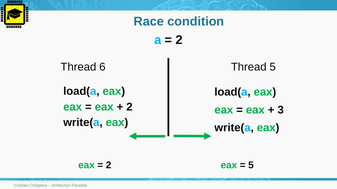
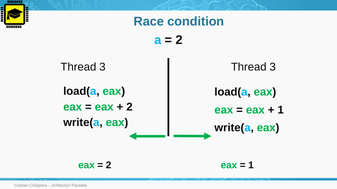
6: 6 -> 3 (103, 67)
5: 5 -> 3 (273, 67)
3: 3 -> 1 (281, 110)
5: 5 -> 1 (251, 166)
